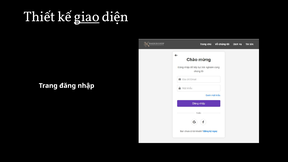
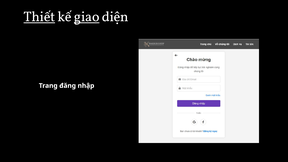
Thiết underline: none -> present (39, 17)
